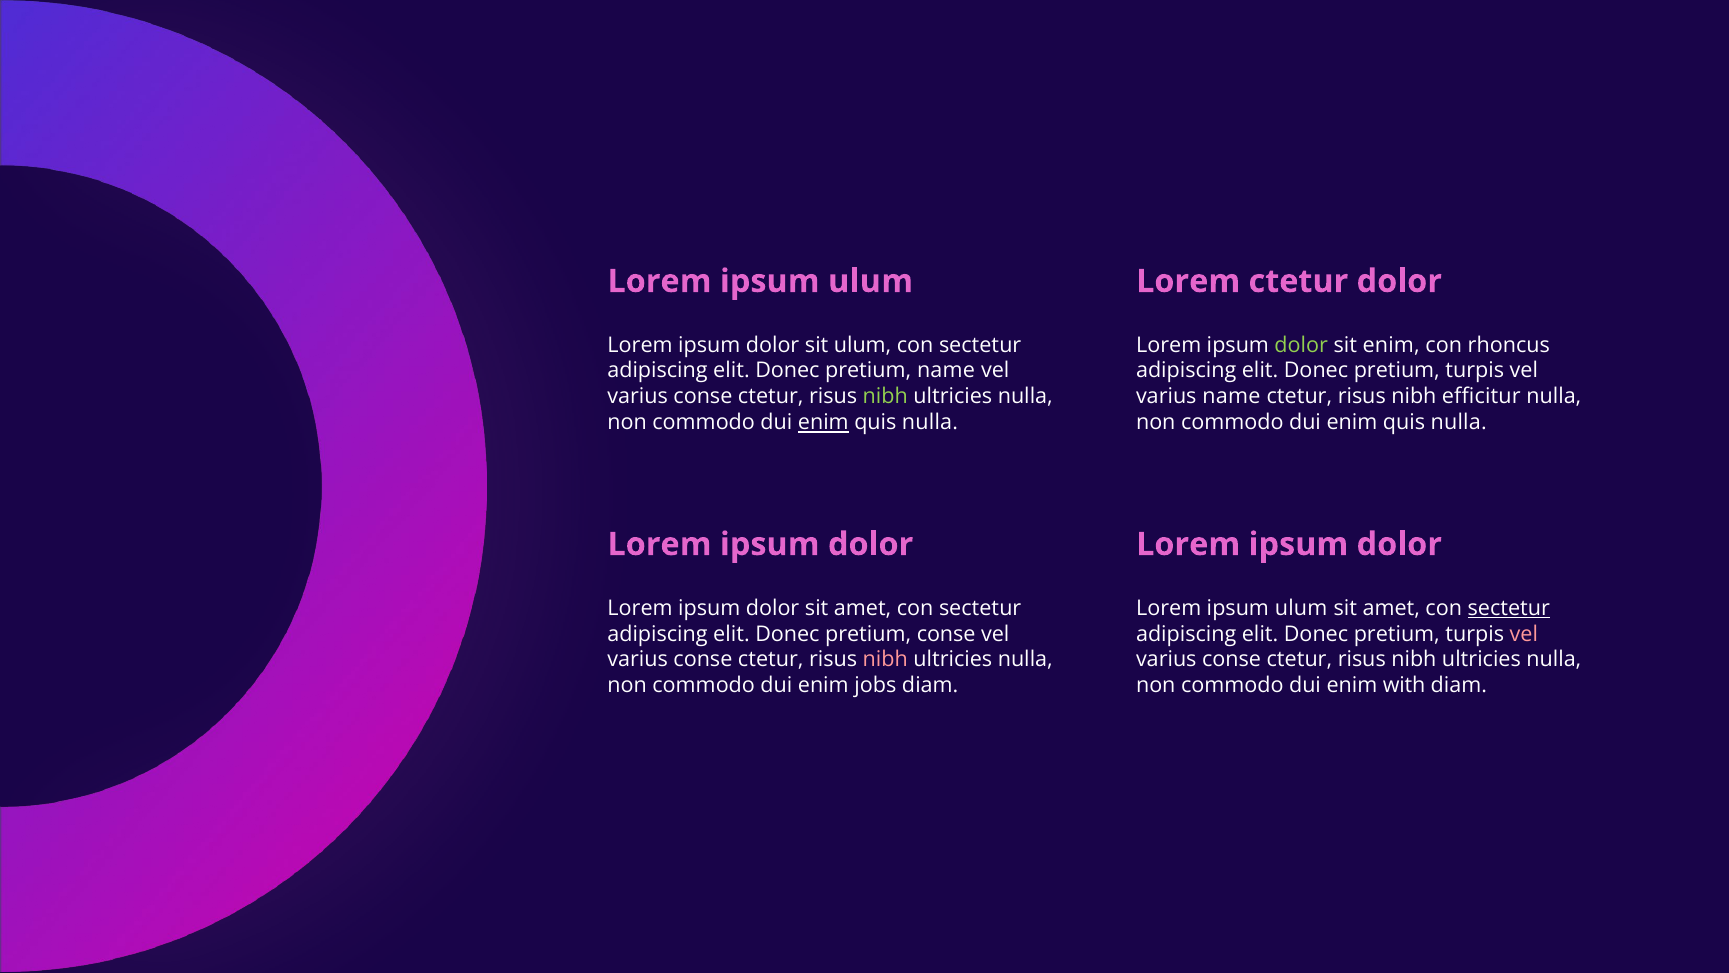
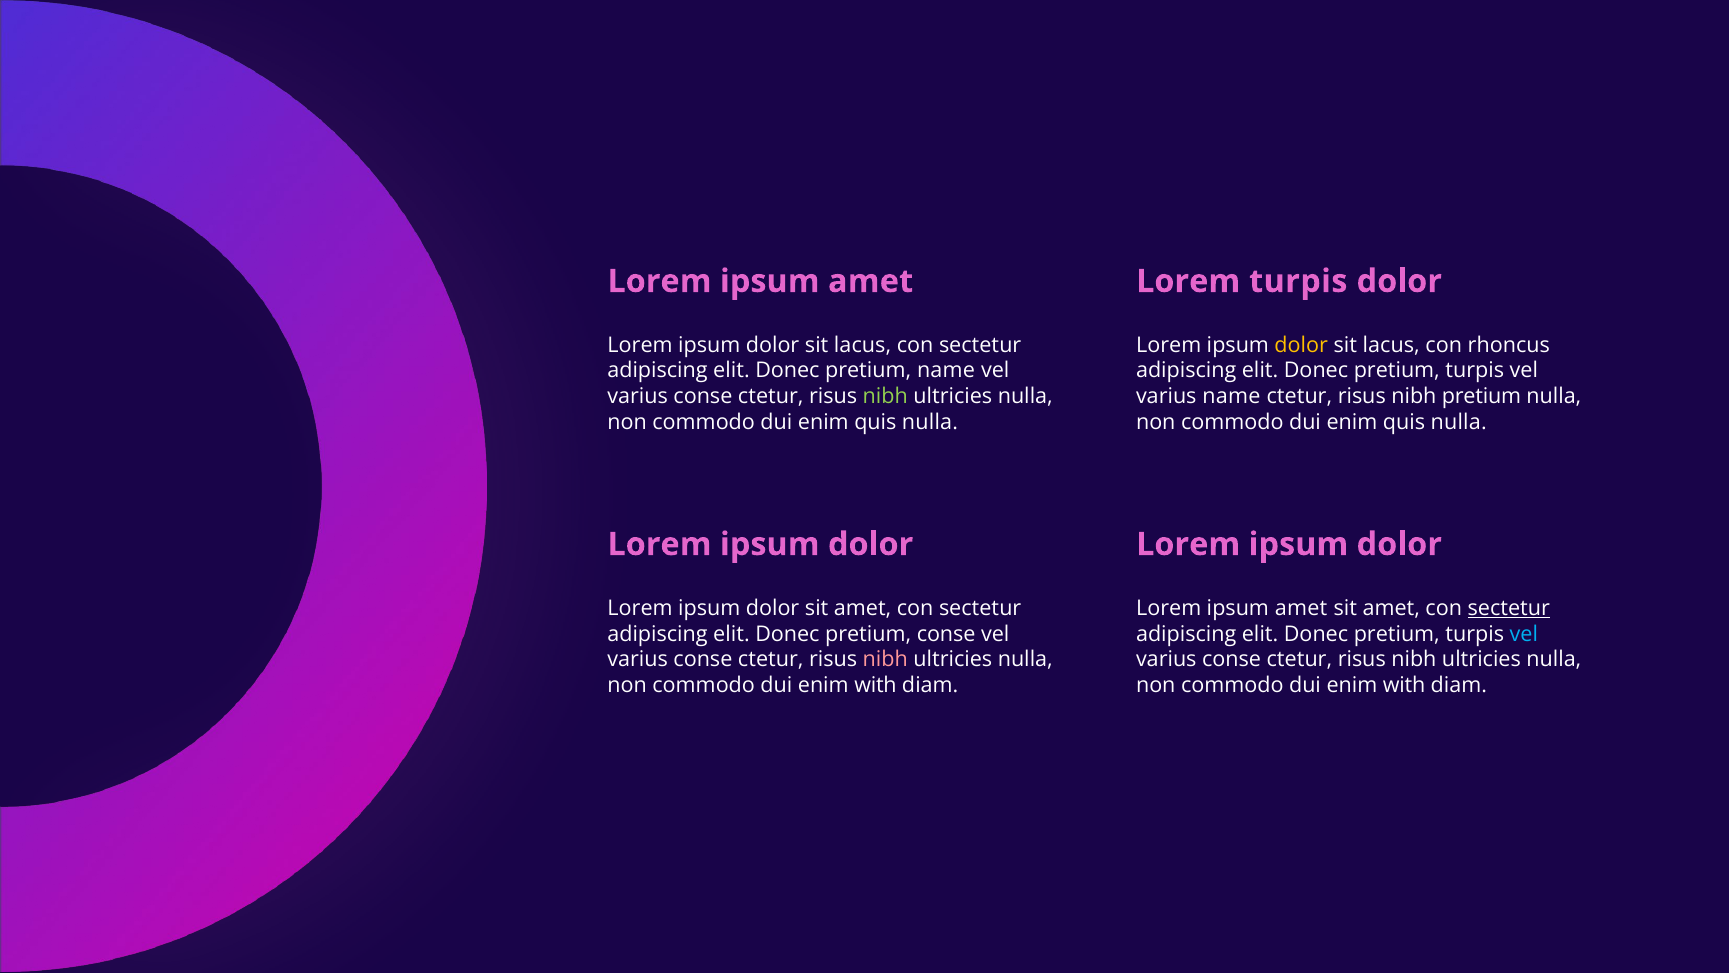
ulum: ulum -> amet (871, 281)
Lorem ctetur: ctetur -> turpis (1298, 281)
ulum: ulum -> lacus (863, 345)
dolor colour: light green -> yellow (1301, 345)
enim: enim -> lacus (1391, 345)
nibh efficitur: efficitur -> pretium (1481, 397)
enim underline: present -> none (823, 423)
ulum: ulum -> amet (1301, 608)
vel colour: pink -> light blue (1524, 634)
jobs: jobs -> with (875, 685)
